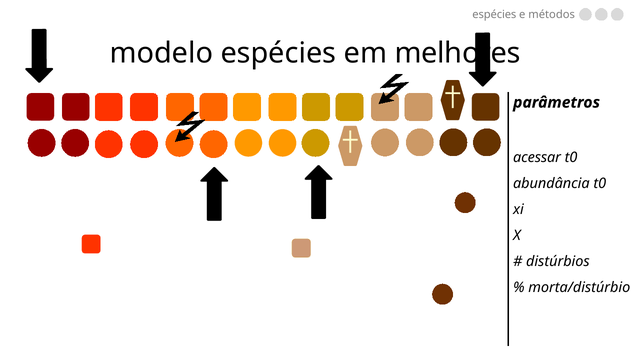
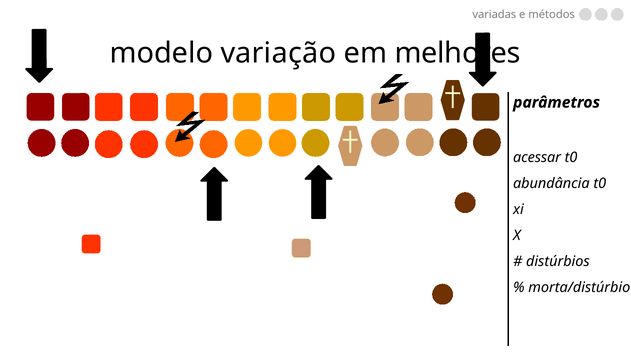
espécies: espécies -> variadas (494, 15)
modelo espécies: espécies -> variação (278, 53)
